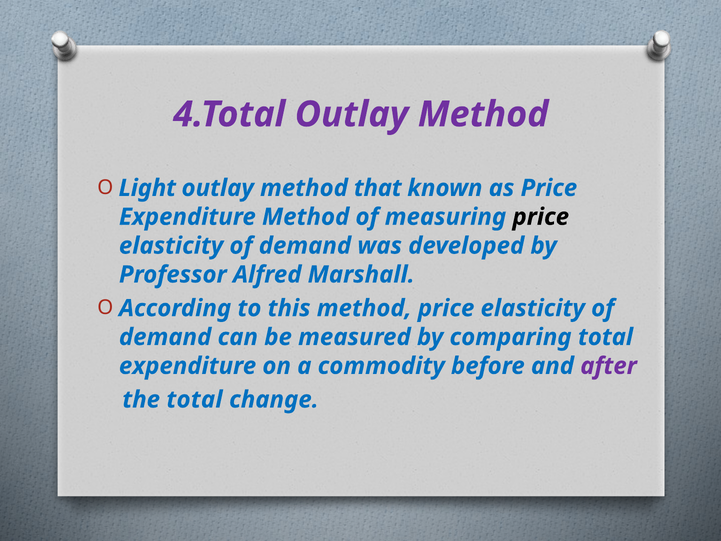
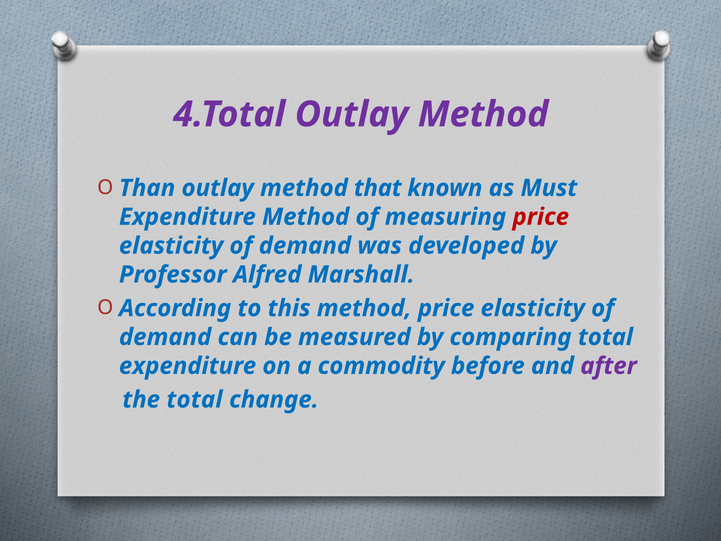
Light: Light -> Than (147, 188)
as Price: Price -> Must (549, 188)
price colour: black -> red (541, 217)
